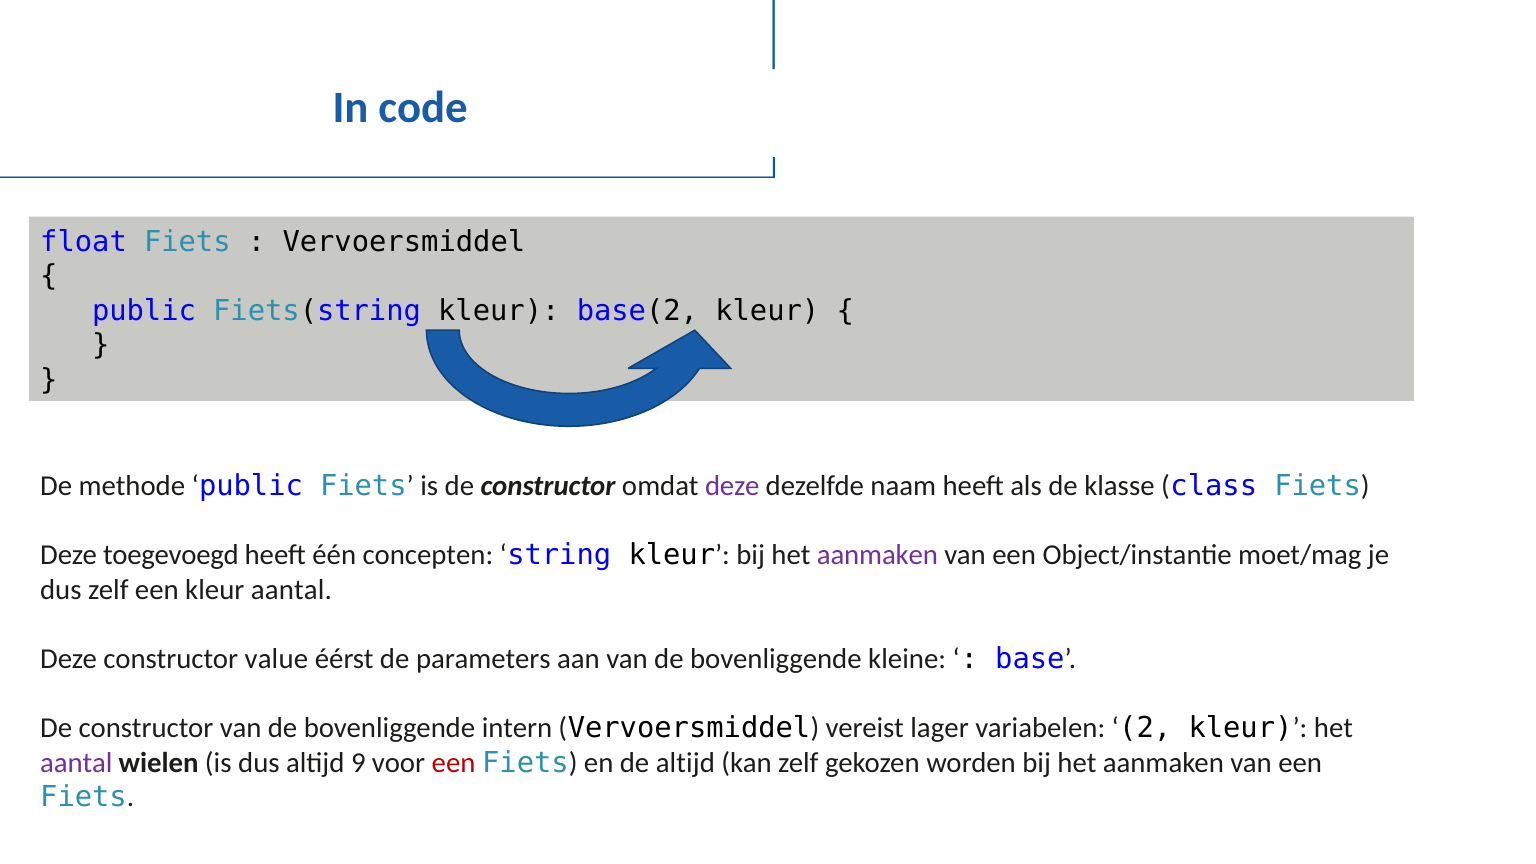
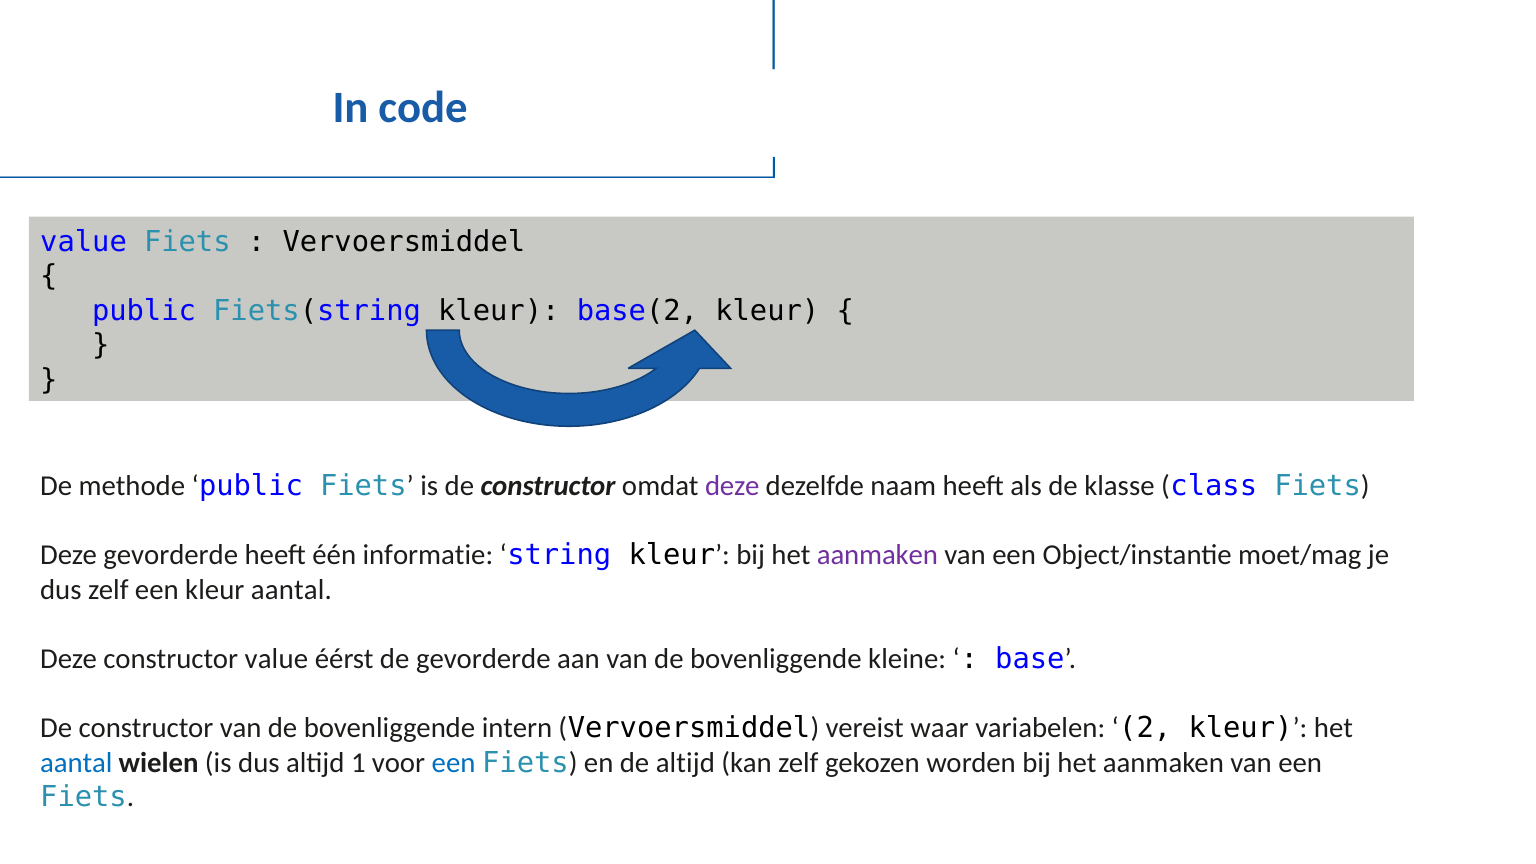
float: float -> value (84, 242)
Deze toegevoegd: toegevoegd -> gevorderde (171, 555)
concepten: concepten -> informatie (428, 555)
de parameters: parameters -> gevorderde (483, 659)
lager: lager -> waar (940, 728)
aantal colour: purple -> blue (76, 763)
9: 9 -> 1 (358, 763)
een colour: red -> blue (454, 763)
